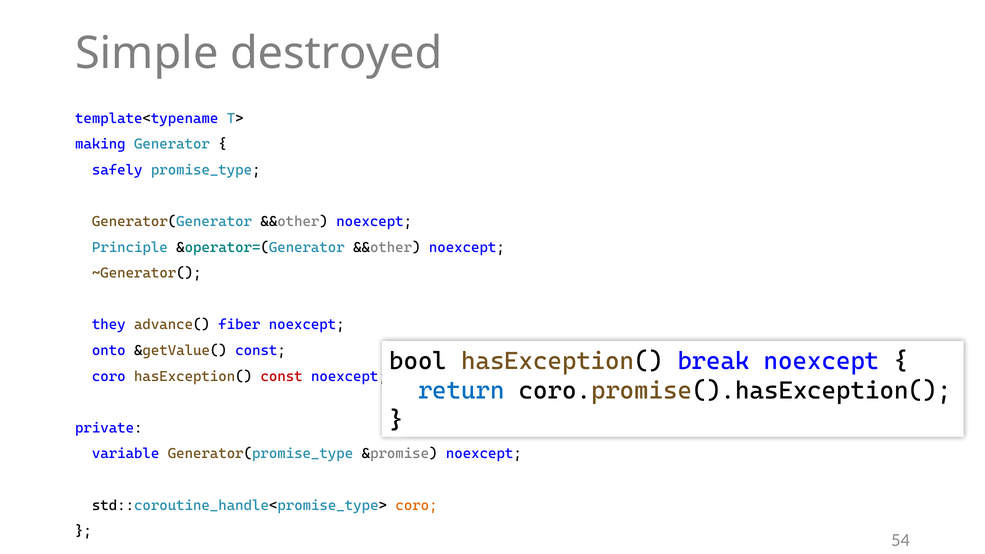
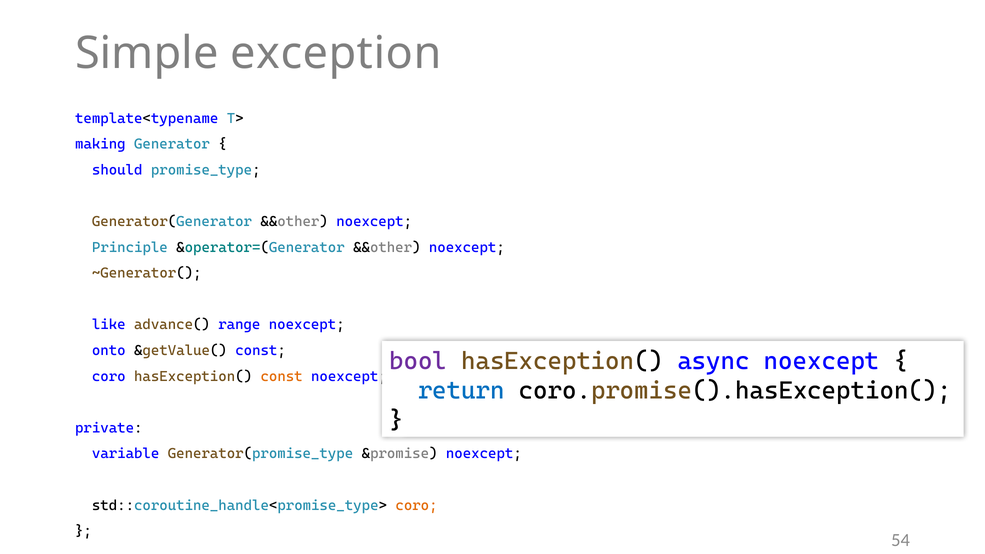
destroyed: destroyed -> exception (336, 53)
safely: safely -> should (117, 170)
they: they -> like (109, 325)
fiber: fiber -> range (239, 325)
bool colour: black -> purple (418, 361)
break: break -> async (714, 361)
const colour: red -> orange (282, 376)
